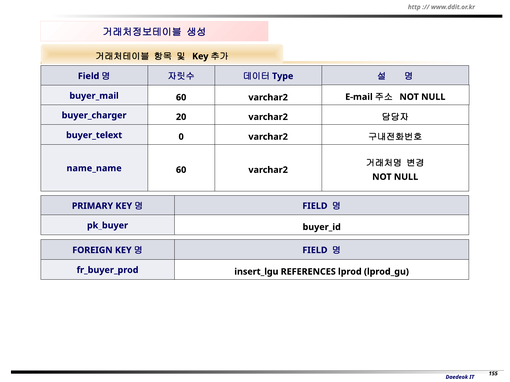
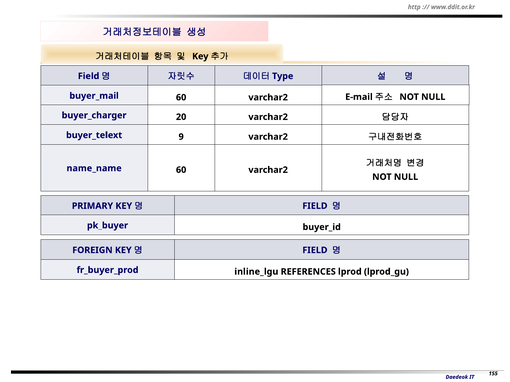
0: 0 -> 9 (181, 137)
insert_lgu: insert_lgu -> inline_lgu (256, 272)
